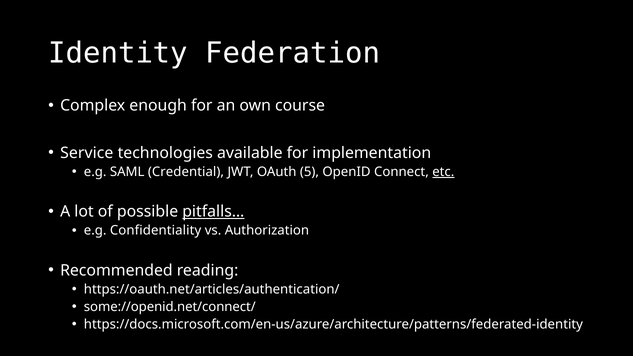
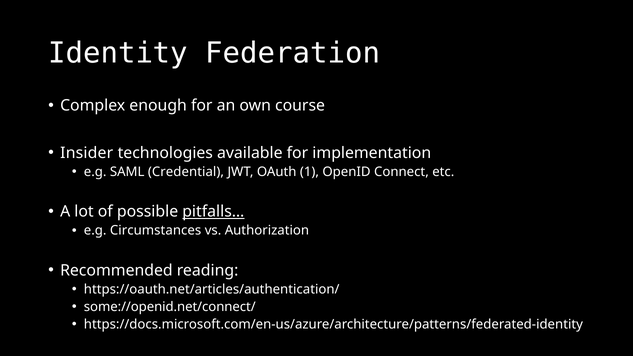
Service: Service -> Insider (87, 153)
5: 5 -> 1 (309, 172)
etc underline: present -> none (443, 172)
Confidentiality: Confidentiality -> Circumstances (156, 231)
